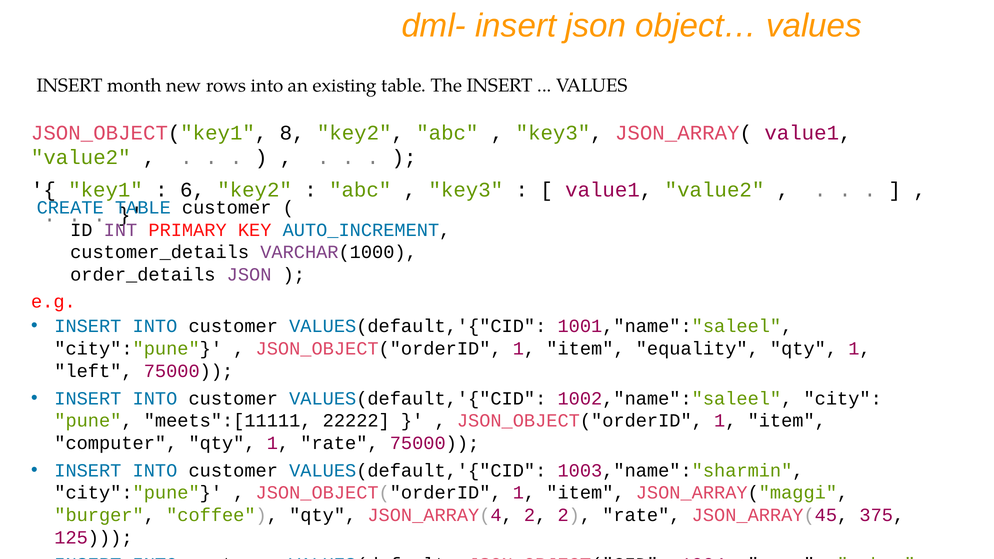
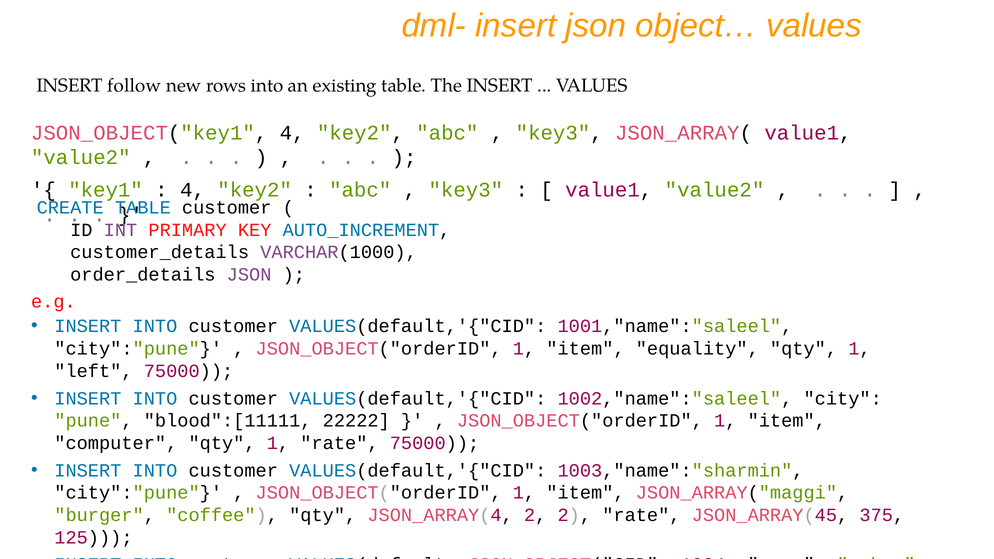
month: month -> follow (134, 86)
JSON_OBJECT("key1 8: 8 -> 4 (292, 133)
6: 6 -> 4 (193, 190)
meets":[11111: meets":[11111 -> blood":[11111 (228, 421)
